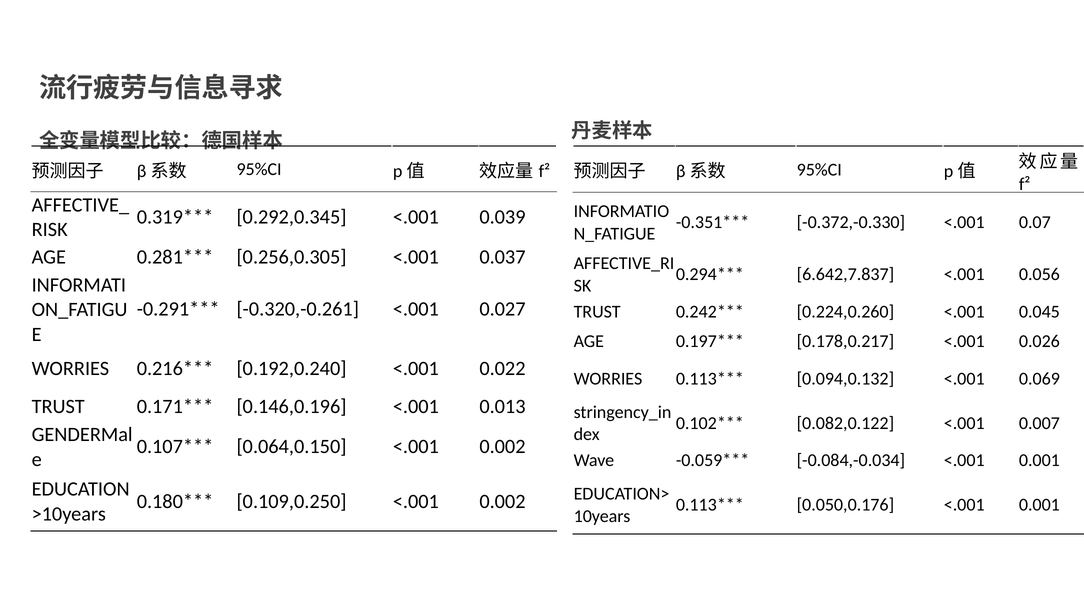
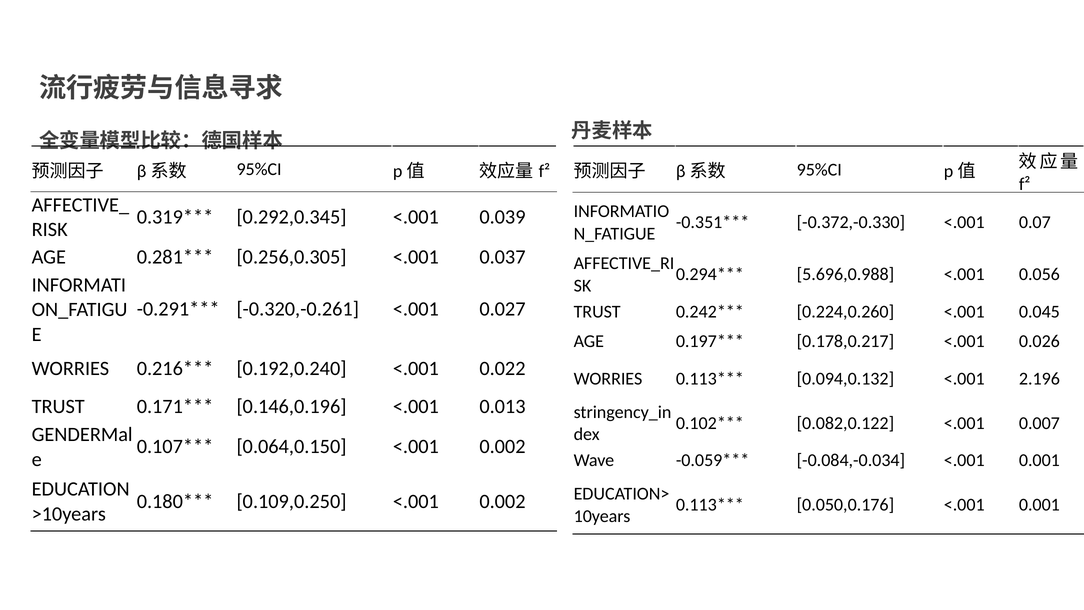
6.642,7.837: 6.642,7.837 -> 5.696,0.988 (845, 274)
0.069: 0.069 -> 2.196 (1039, 379)
